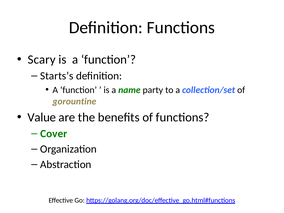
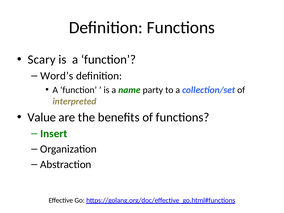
Starts’s: Starts’s -> Word’s (57, 76)
gorountine: gorountine -> interpreted (74, 101)
Cover: Cover -> Insert (54, 134)
